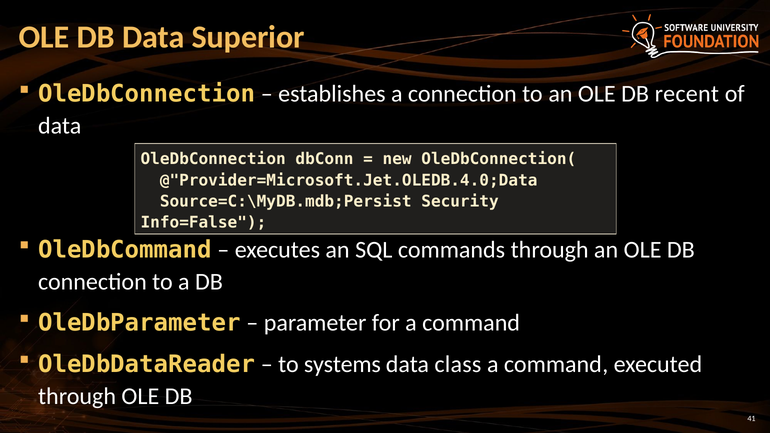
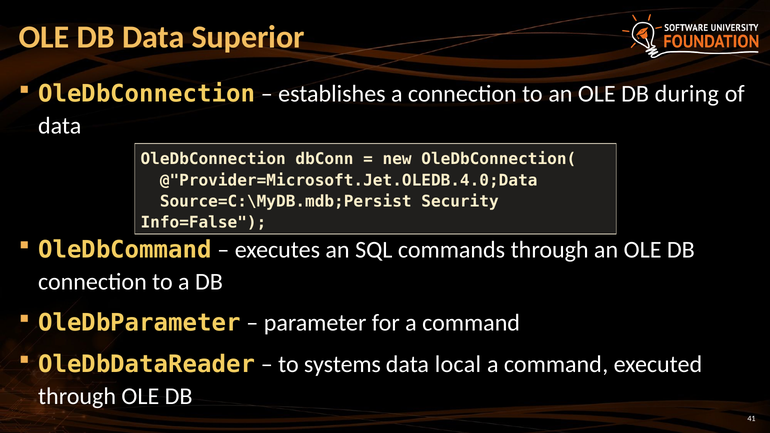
recent: recent -> during (687, 94)
class: class -> local (458, 365)
